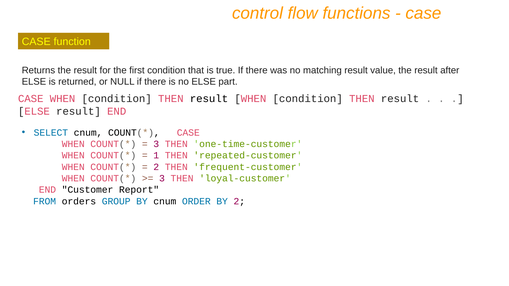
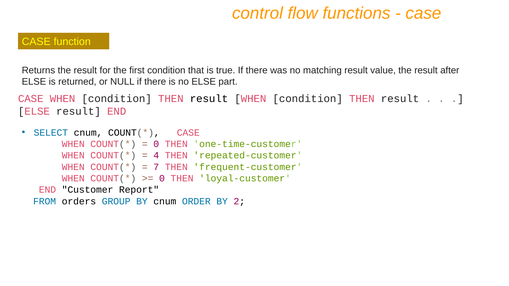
3: 3 -> 0 (156, 144)
1: 1 -> 4 (156, 156)
2: 2 -> 7 (156, 167)
3: 3 -> 0 (162, 179)
